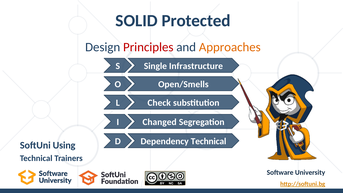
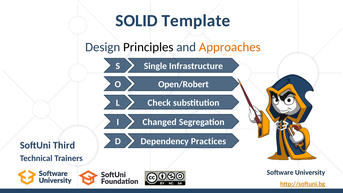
Protected: Protected -> Template (196, 21)
Principles colour: red -> black (148, 47)
Open/Smells: Open/Smells -> Open/Robert (183, 84)
Dependency Technical: Technical -> Practices (208, 141)
Using: Using -> Third (64, 145)
